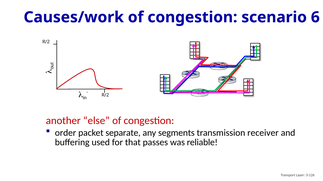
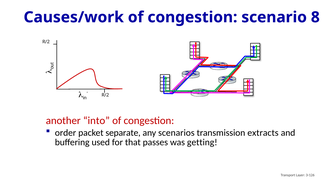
6: 6 -> 8 (315, 17)
else: else -> into (96, 121)
segments: segments -> scenarios (176, 133)
receiver: receiver -> extracts (263, 133)
reliable: reliable -> getting (202, 143)
